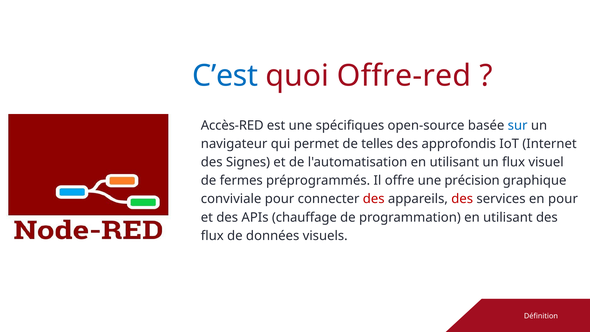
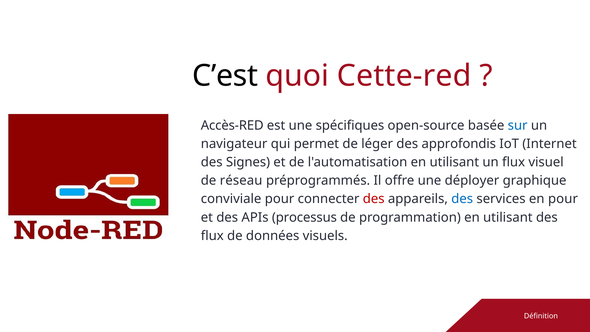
C’est colour: blue -> black (225, 76)
Offre-red: Offre-red -> Cette-red (404, 76)
telles: telles -> léger (377, 144)
fermes: fermes -> réseau (241, 181)
précision: précision -> déployer (472, 181)
des colour: red -> blue (462, 199)
chauffage: chauffage -> processus (304, 217)
